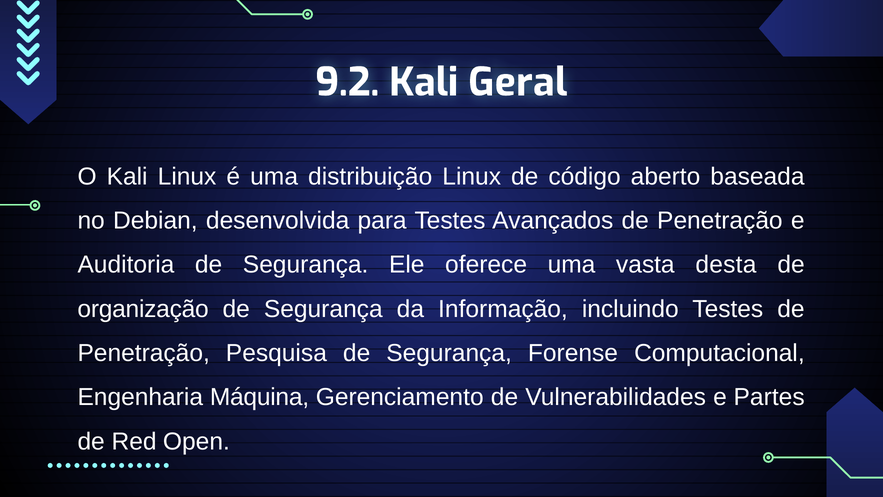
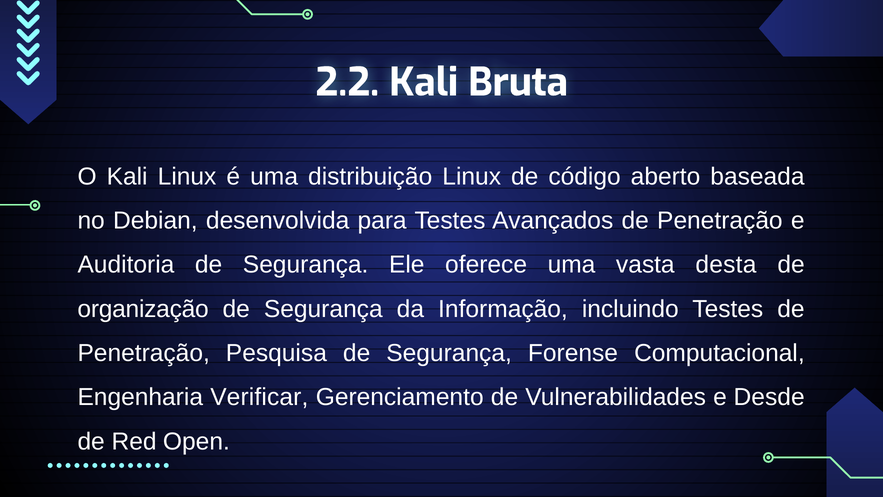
9.2: 9.2 -> 2.2 (347, 82)
Geral: Geral -> Bruta (518, 82)
Máquina: Máquina -> Verificar (259, 397)
Partes: Partes -> Desde (769, 397)
